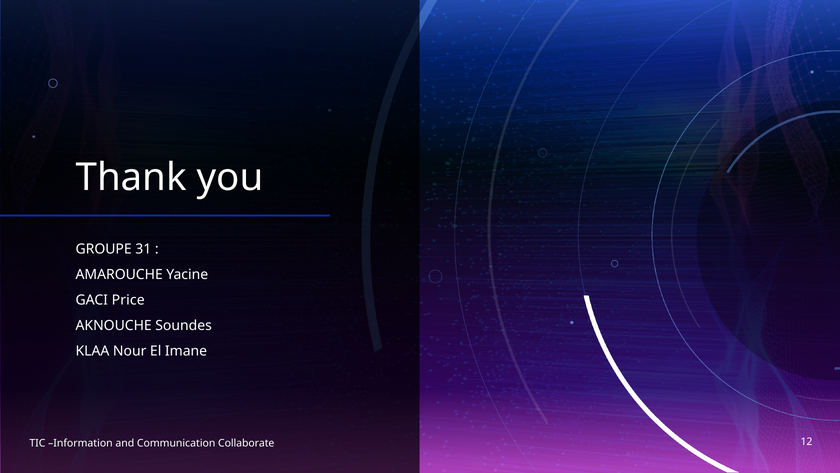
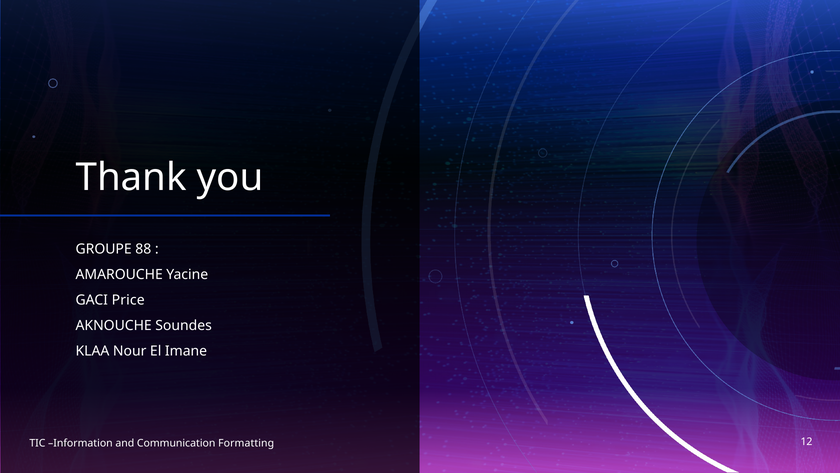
31: 31 -> 88 (143, 249)
Collaborate: Collaborate -> Formatting (246, 443)
